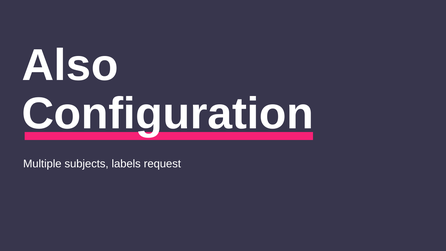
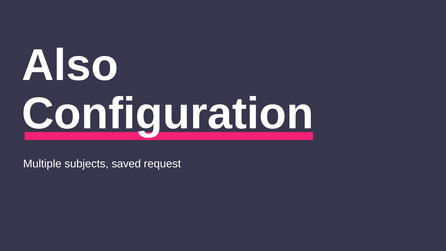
labels: labels -> saved (126, 164)
